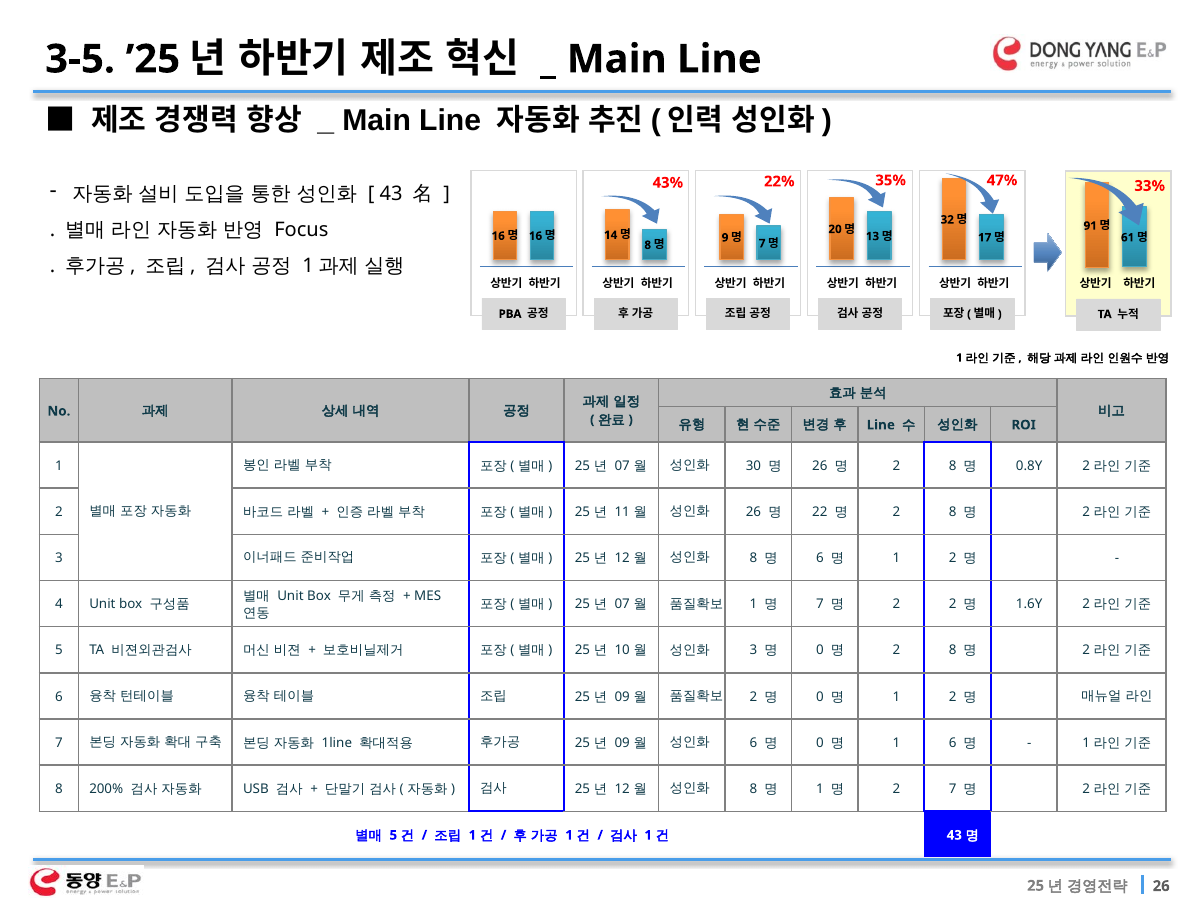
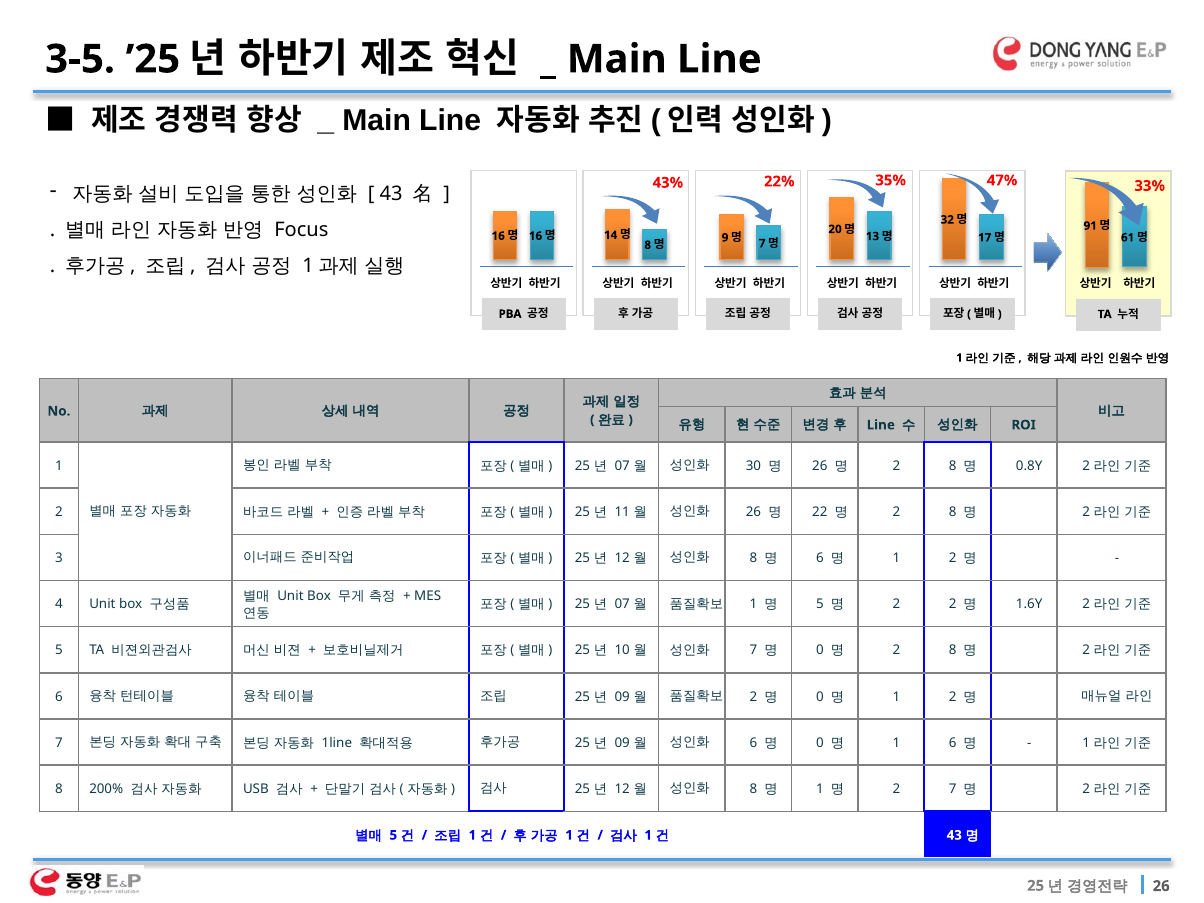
7: 7 -> 5 (820, 604)
3: 3 -> 7 (754, 651)
